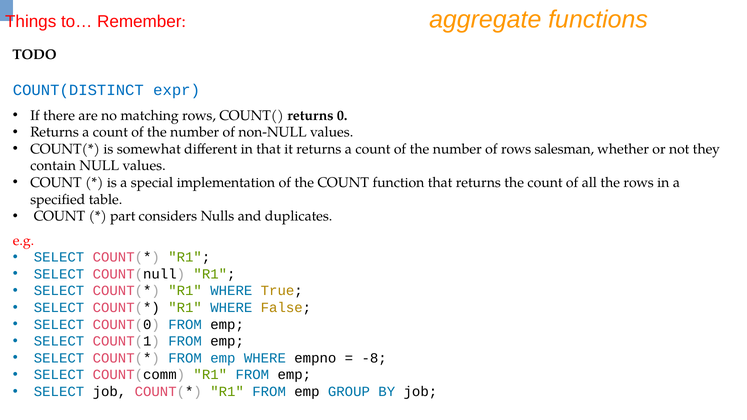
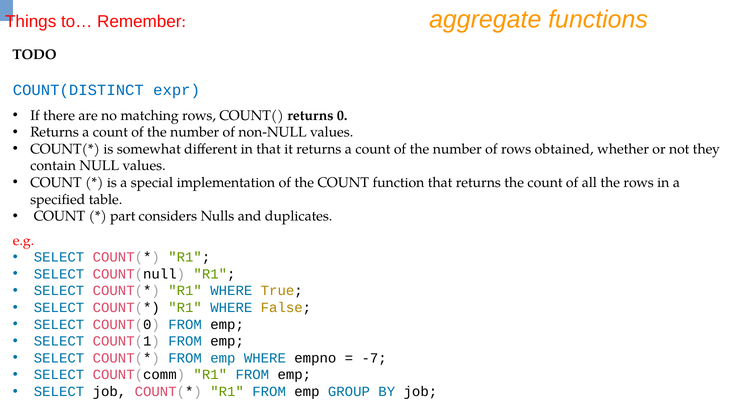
salesman: salesman -> obtained (564, 149)
-8: -8 -> -7 (374, 358)
